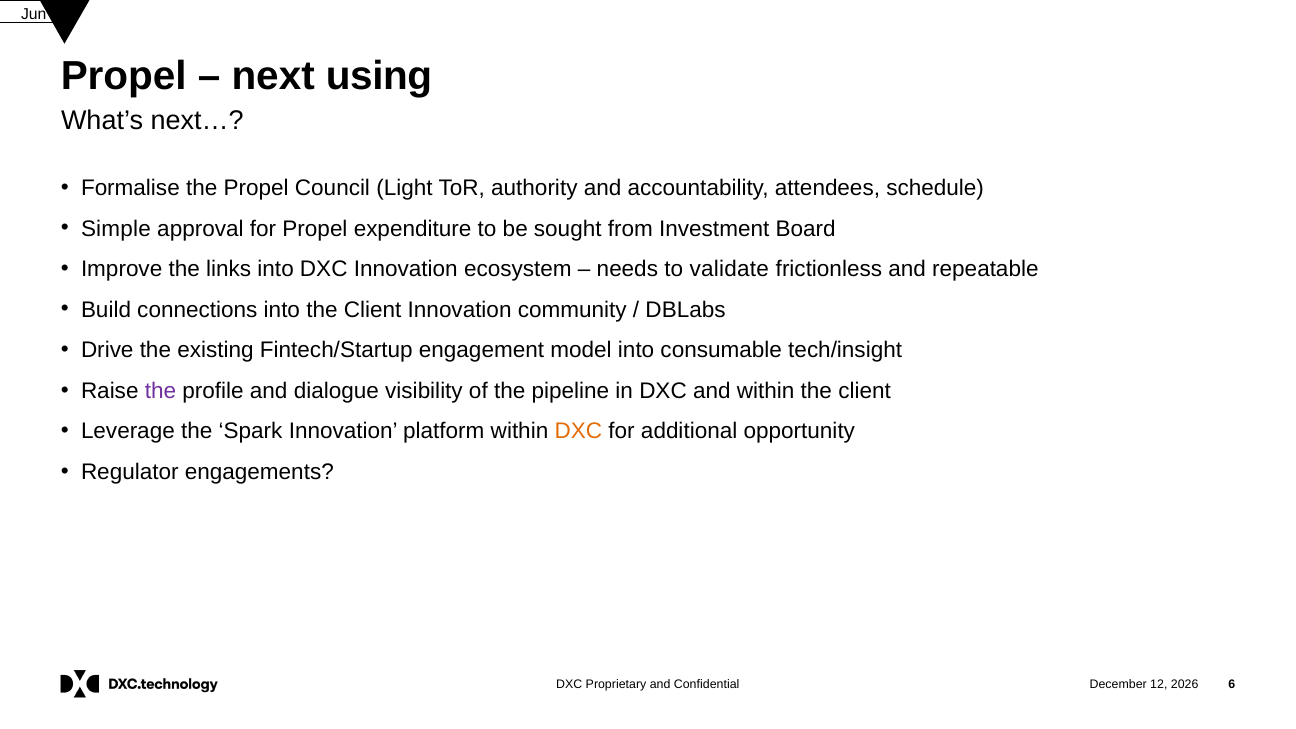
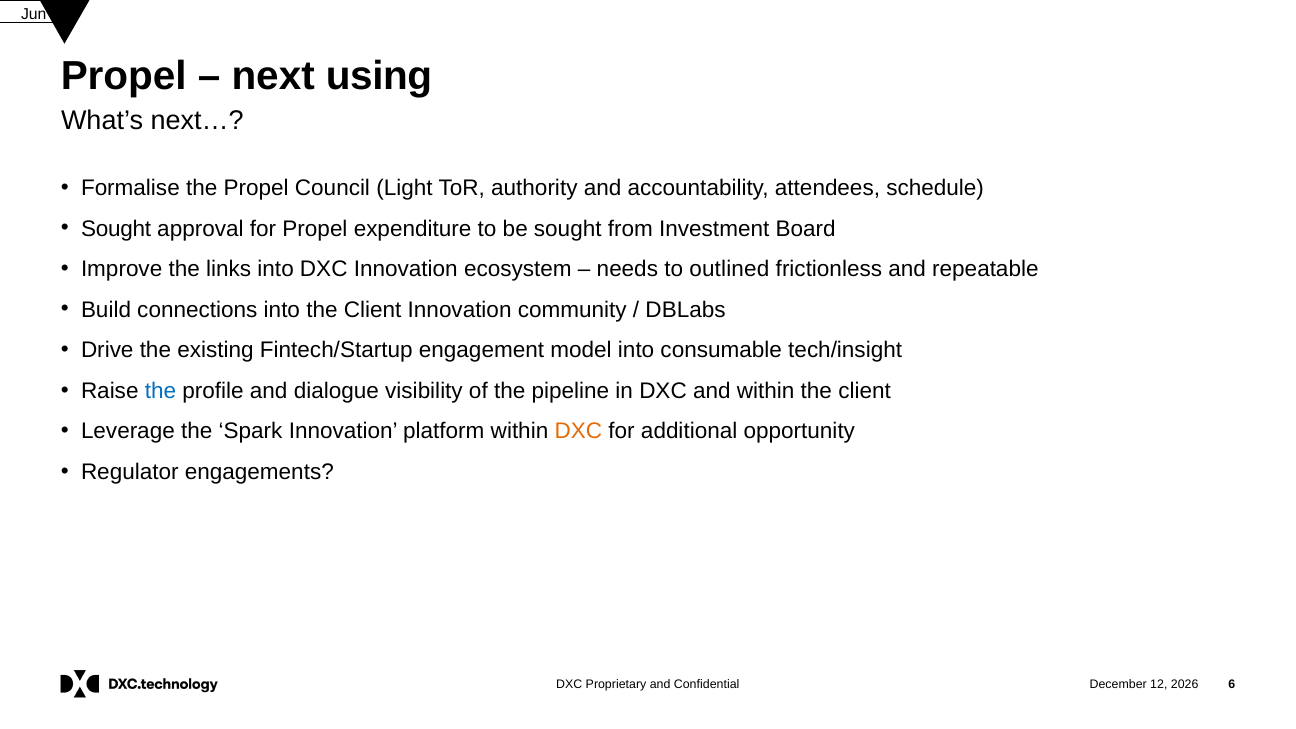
Simple: Simple -> Sought (116, 229)
validate: validate -> outlined (729, 269)
the colour: purple -> blue (160, 391)
